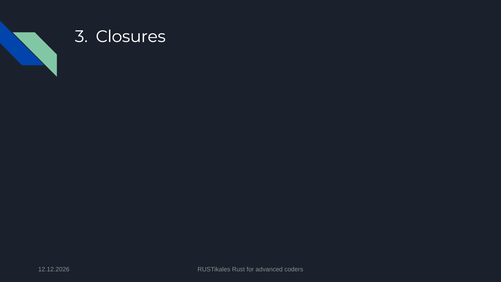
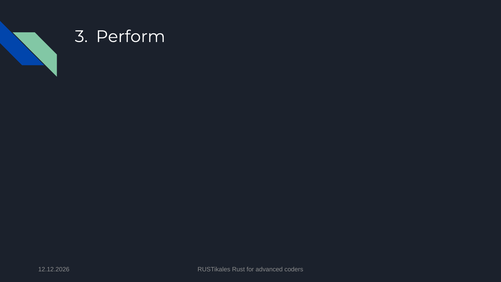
Closures: Closures -> Perform (131, 37)
